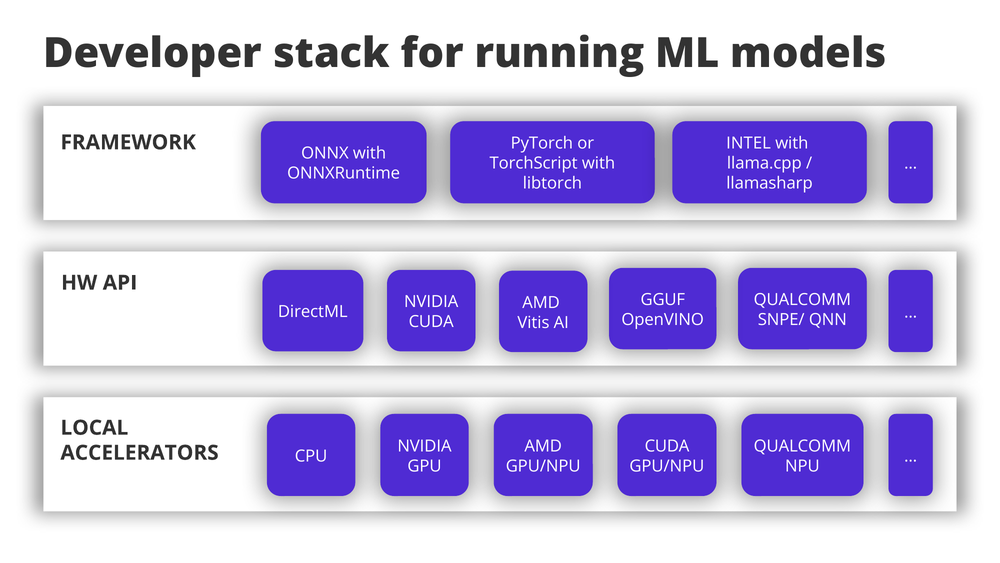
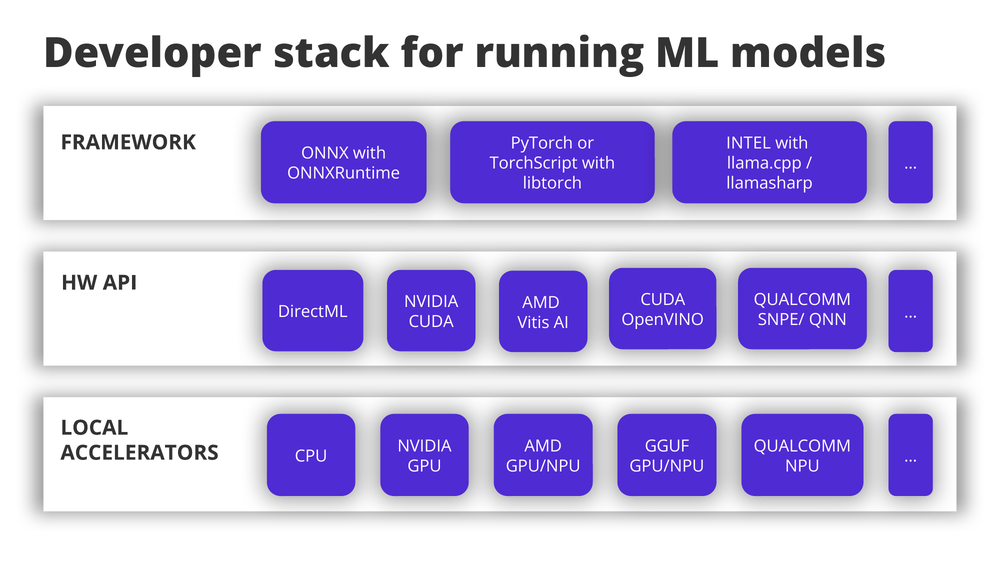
GGUF: GGUF -> CUDA (663, 299)
CUDA: CUDA -> GGUF (667, 446)
